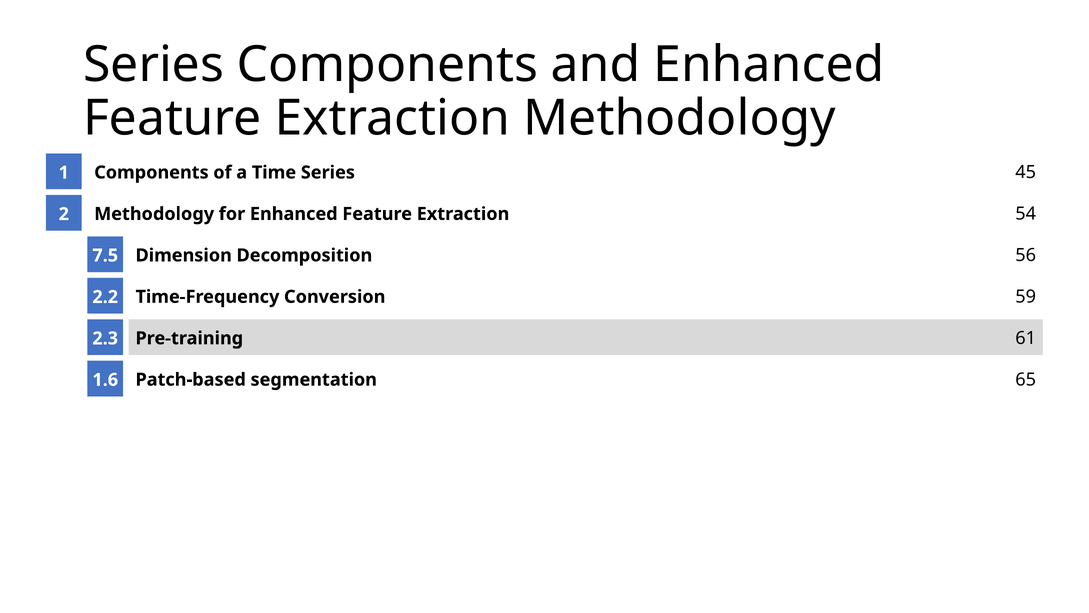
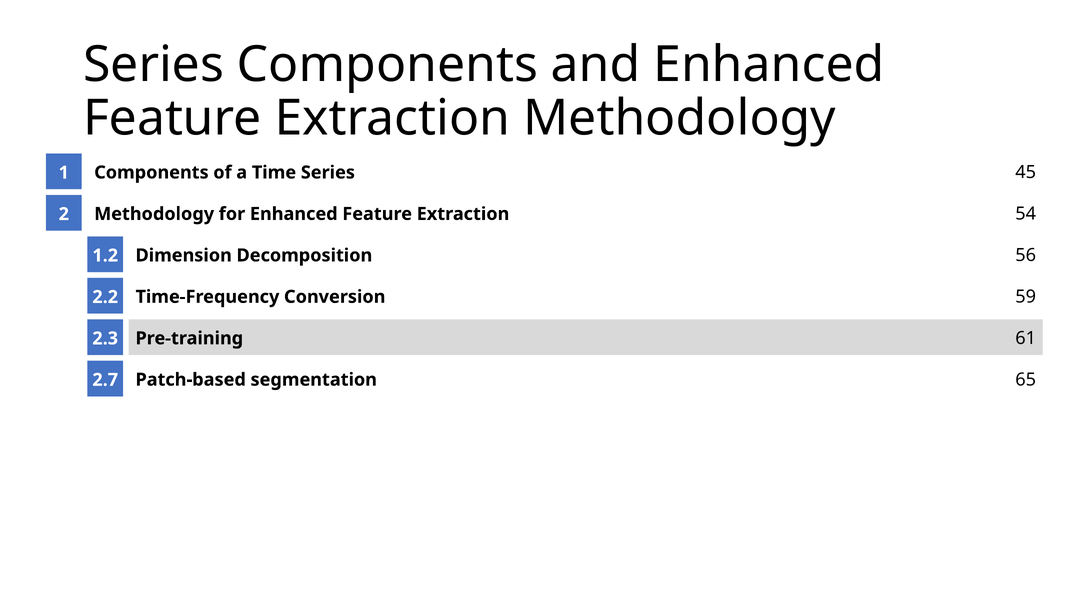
7.5: 7.5 -> 1.2 (105, 255)
1.6: 1.6 -> 2.7 (105, 380)
